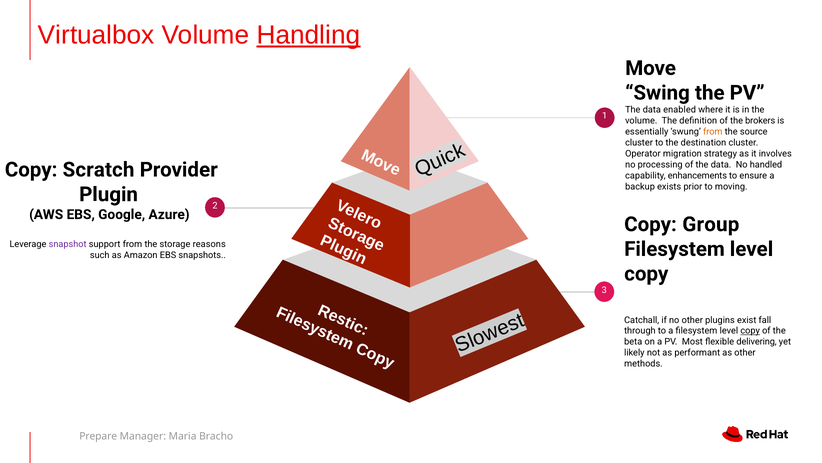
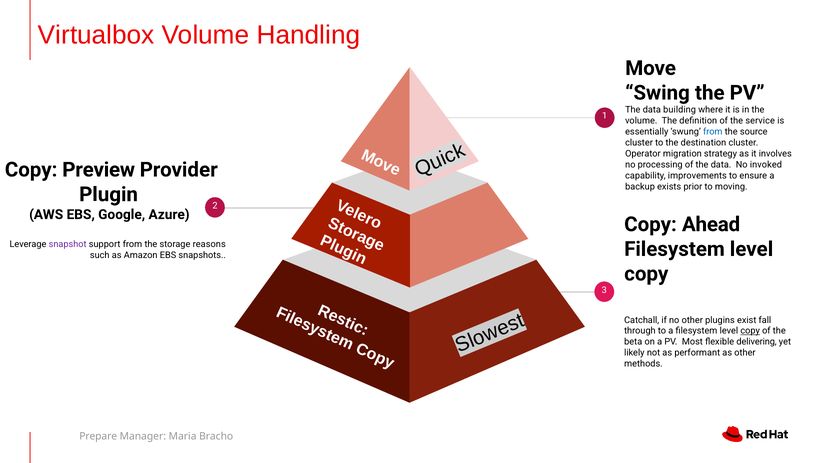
Handling underline: present -> none (308, 35)
enabled: enabled -> building (680, 110)
brokers: brokers -> service (760, 121)
from colour: orange -> blue (713, 132)
handled: handled -> invoked (766, 164)
Scratch: Scratch -> Preview (99, 169)
enhancements: enhancements -> improvements (697, 175)
Group: Group -> Ahead (711, 224)
